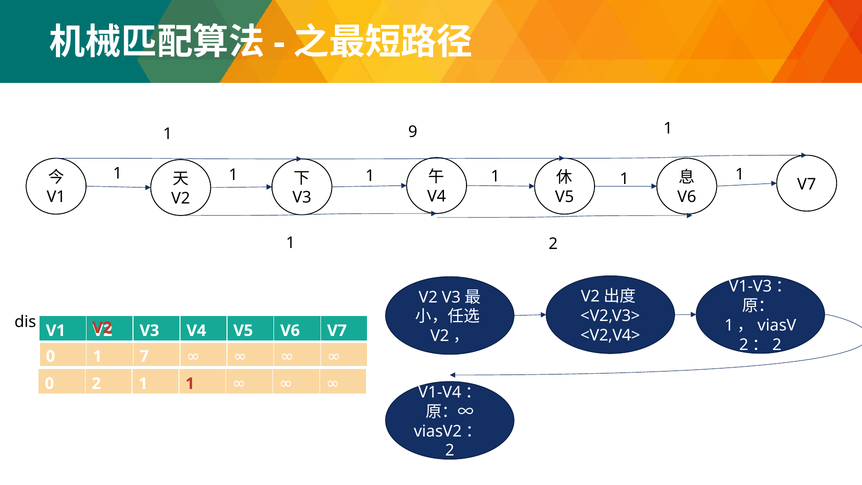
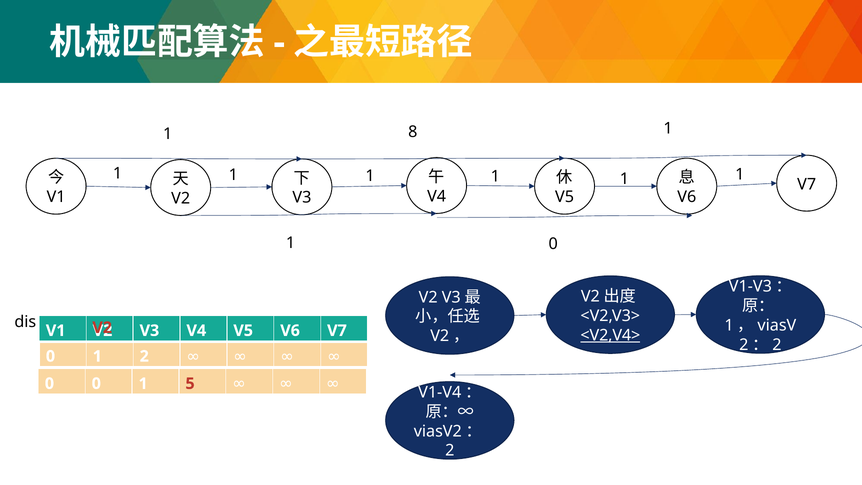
9: 9 -> 8 (413, 132)
1 2: 2 -> 0 (553, 244)
<V2,V4> underline: none -> present (610, 335)
1 7: 7 -> 2 (144, 356)
0 2: 2 -> 0 (96, 384)
1: 1 -> 5 (190, 384)
